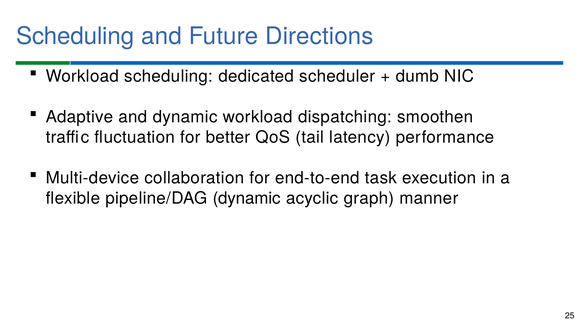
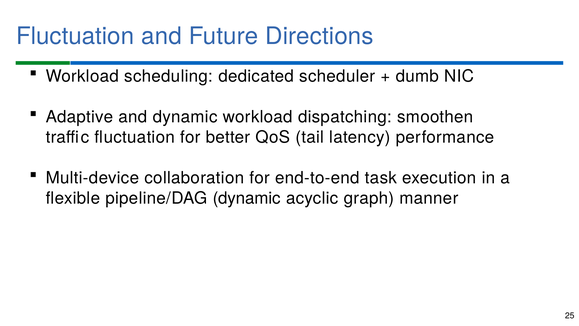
Scheduling: Scheduling -> Fluctuation (75, 36)
